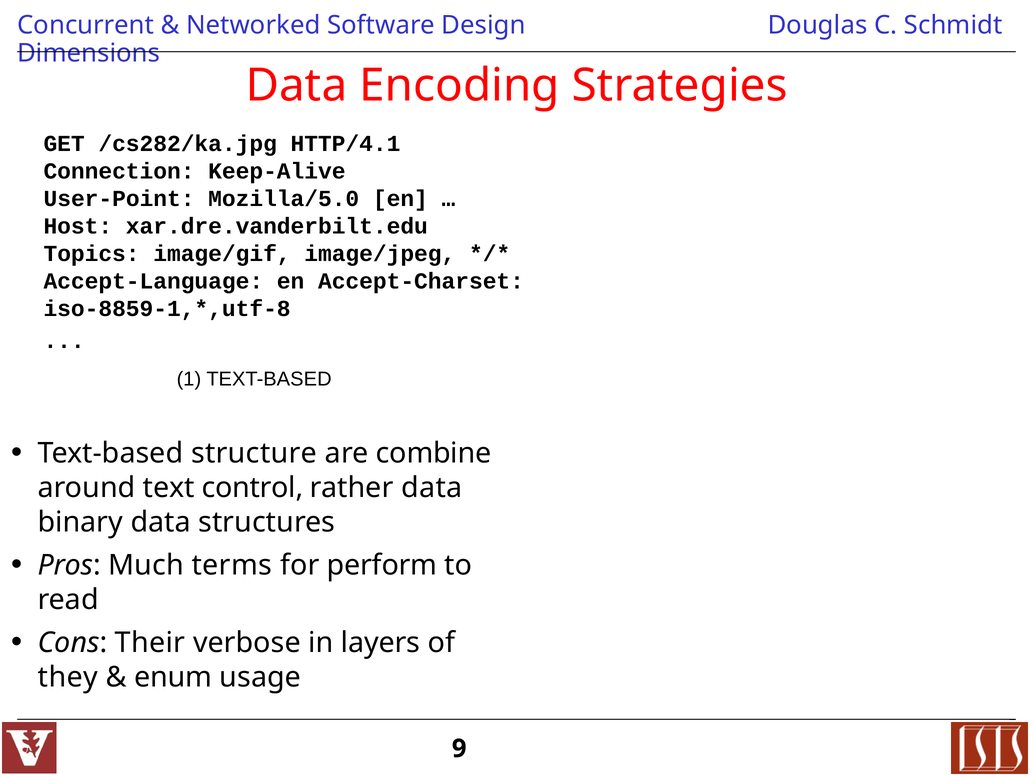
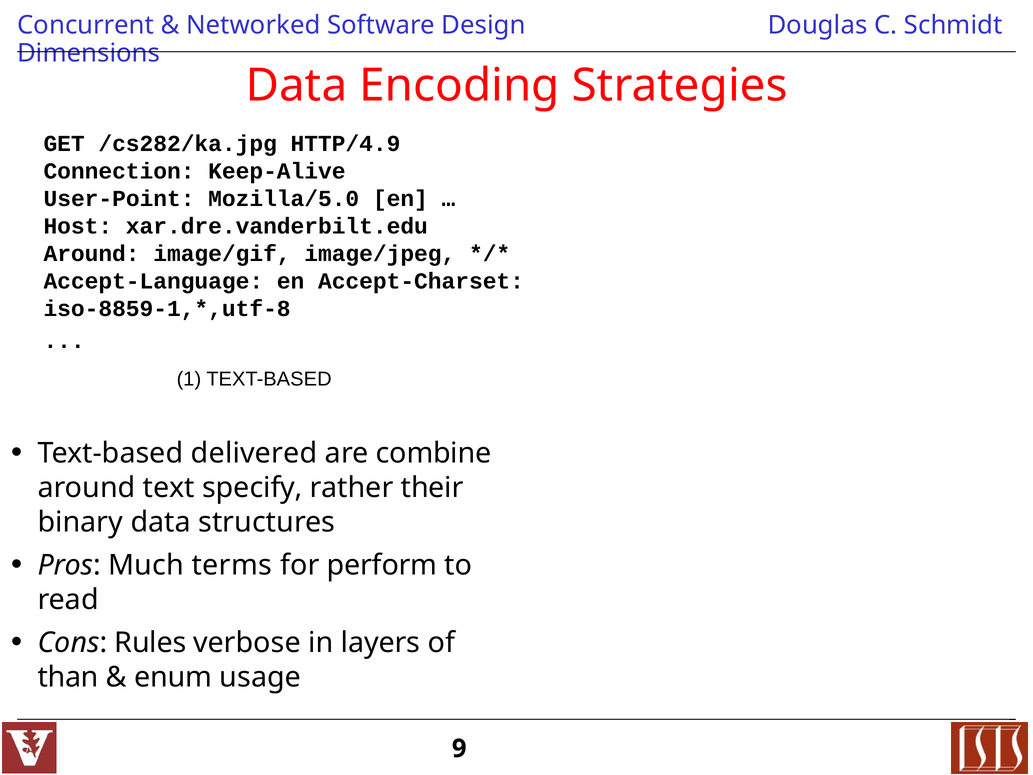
HTTP/4.1: HTTP/4.1 -> HTTP/4.9 (345, 143)
Topics: Topics -> Around (92, 254)
structure: structure -> delivered (254, 453)
control: control -> specify (252, 488)
rather data: data -> their (432, 488)
Their: Their -> Rules (150, 643)
they: they -> than (68, 677)
